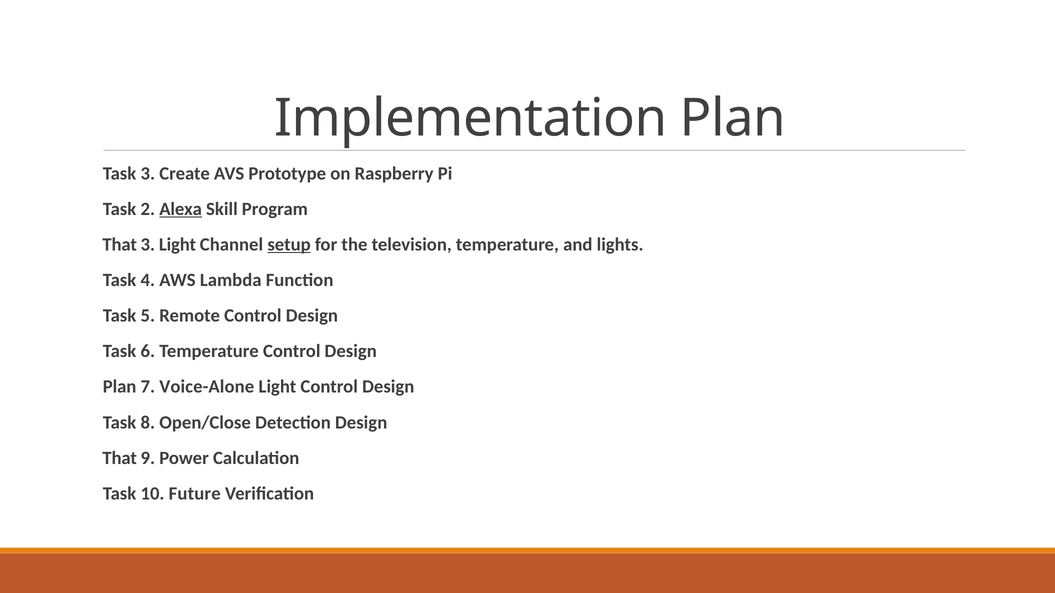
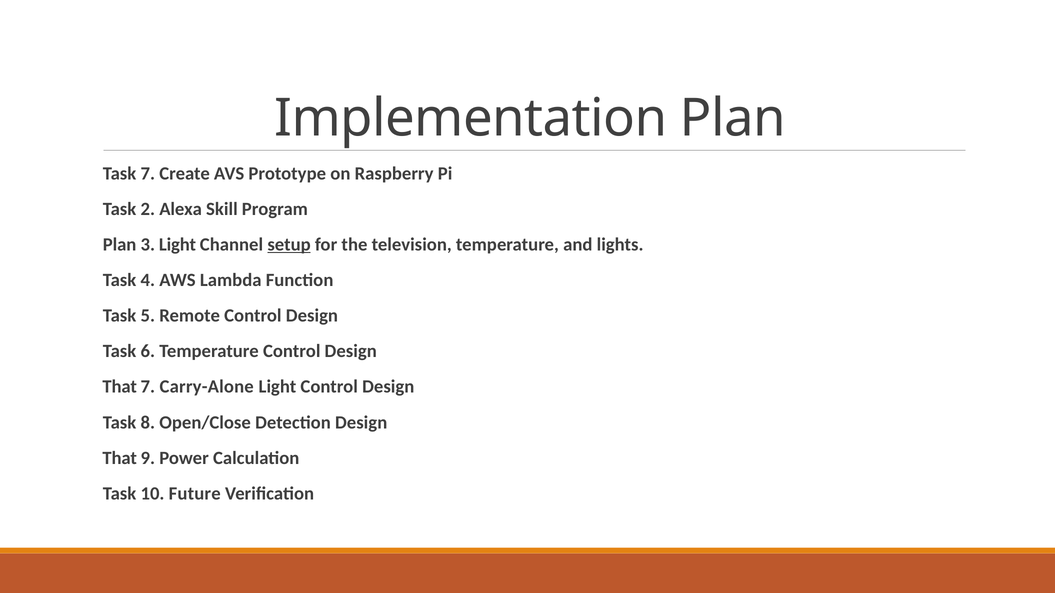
Task 3: 3 -> 7 (148, 174)
Alexa underline: present -> none (181, 209)
That: That -> Plan (120, 245)
Plan: Plan -> That (120, 387)
Voice-Alone: Voice-Alone -> Carry-Alone (207, 387)
